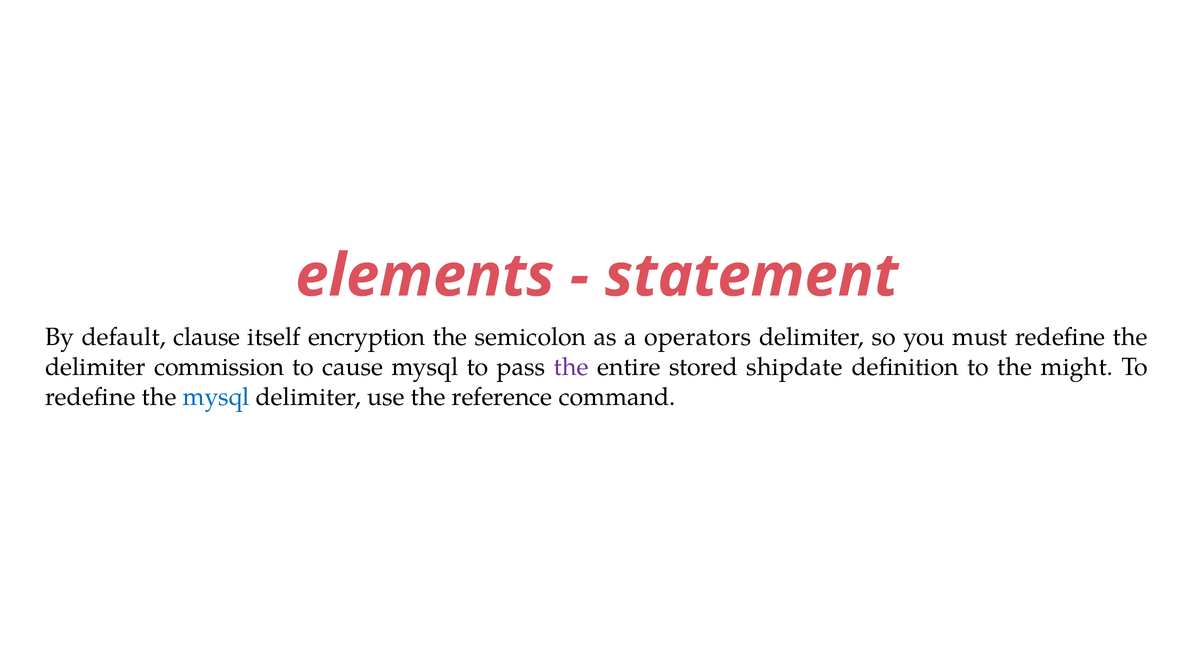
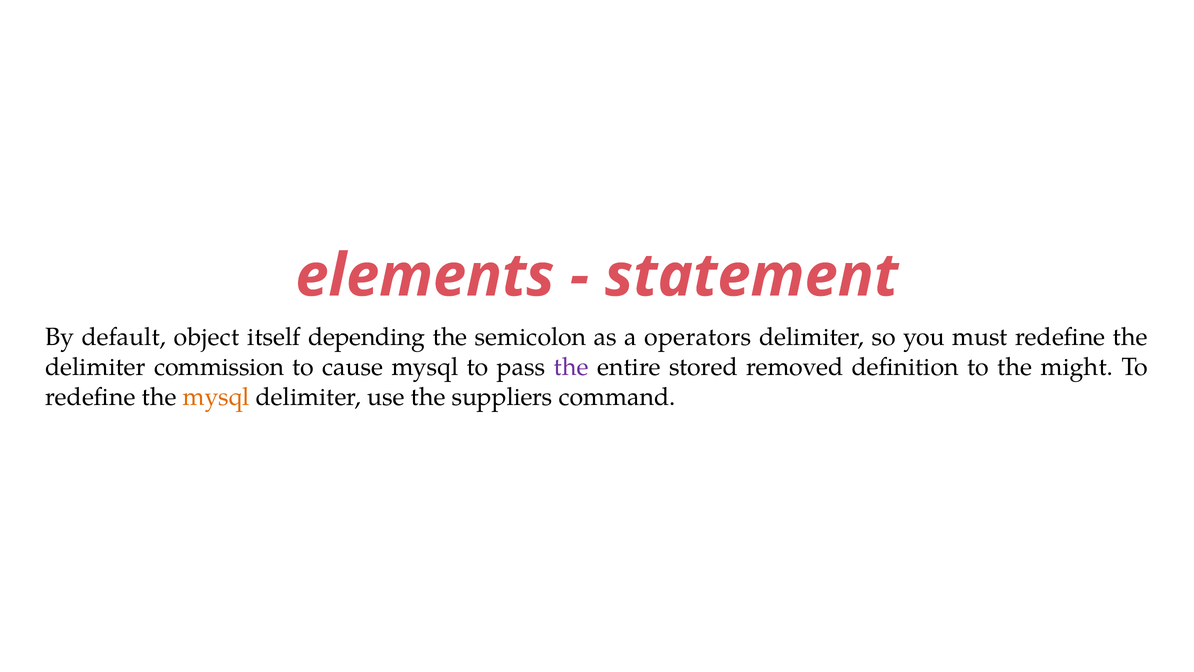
clause: clause -> object (207, 337)
encryption: encryption -> depending (367, 337)
shipdate: shipdate -> removed (795, 367)
mysql colour: blue -> orange (216, 397)
reference: reference -> suppliers (502, 397)
